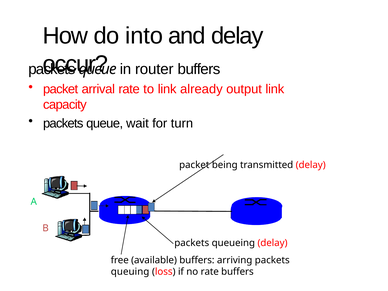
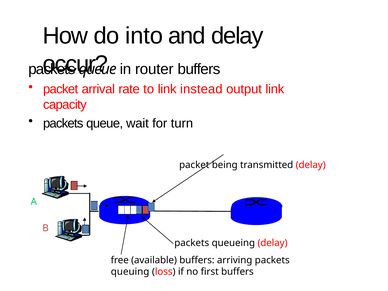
already: already -> instead (201, 89)
no rate: rate -> first (210, 272)
